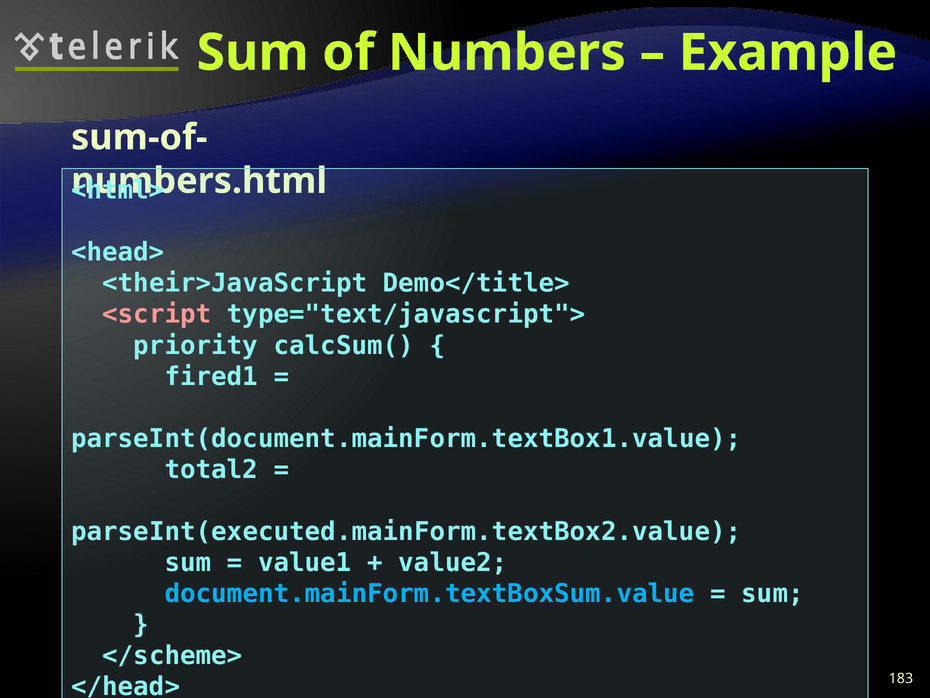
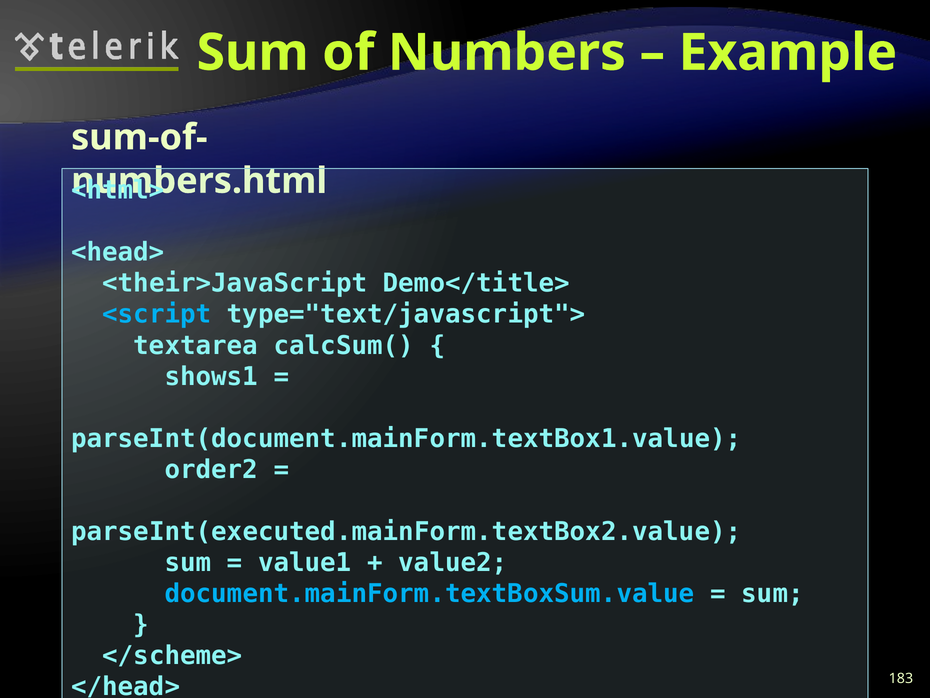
<script colour: pink -> light blue (157, 314)
priority: priority -> textarea (196, 345)
fired1: fired1 -> shows1 (211, 376)
total2: total2 -> order2 (211, 469)
